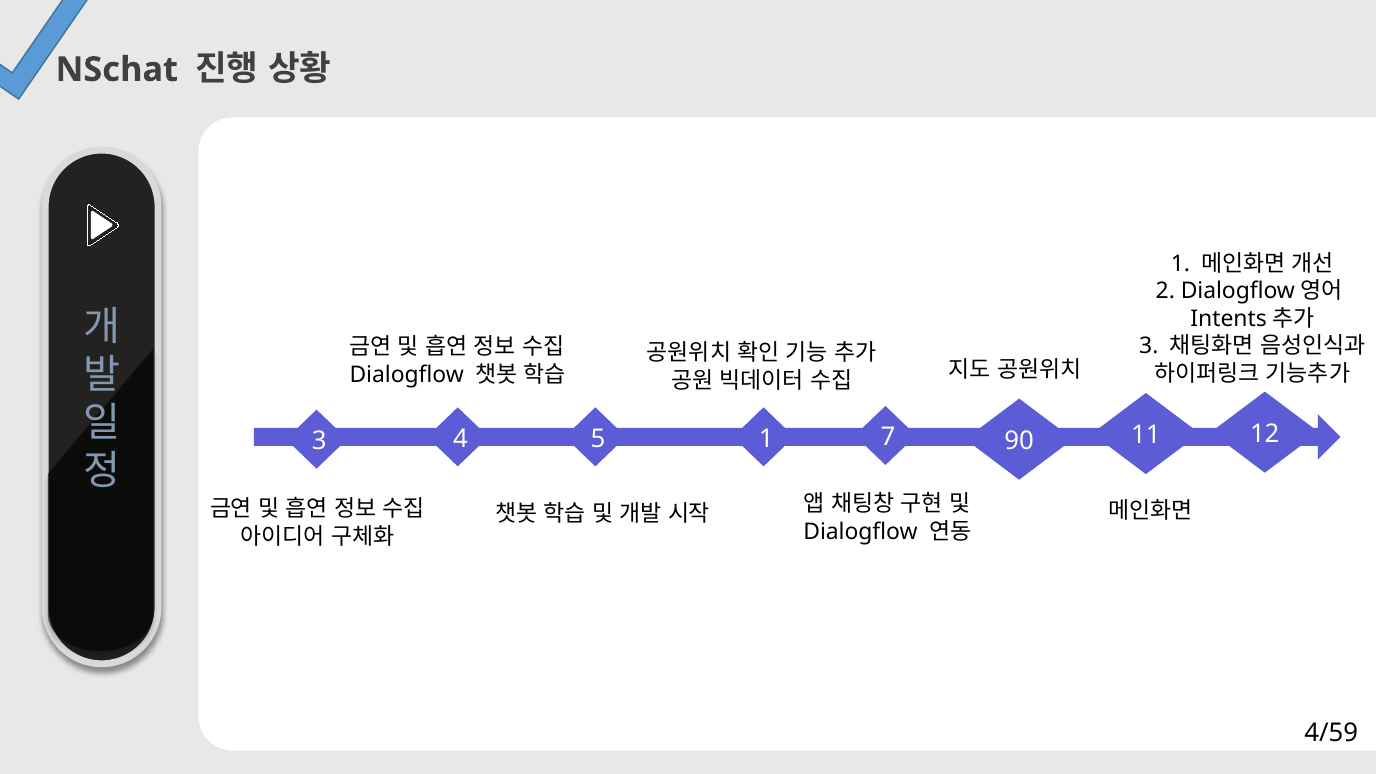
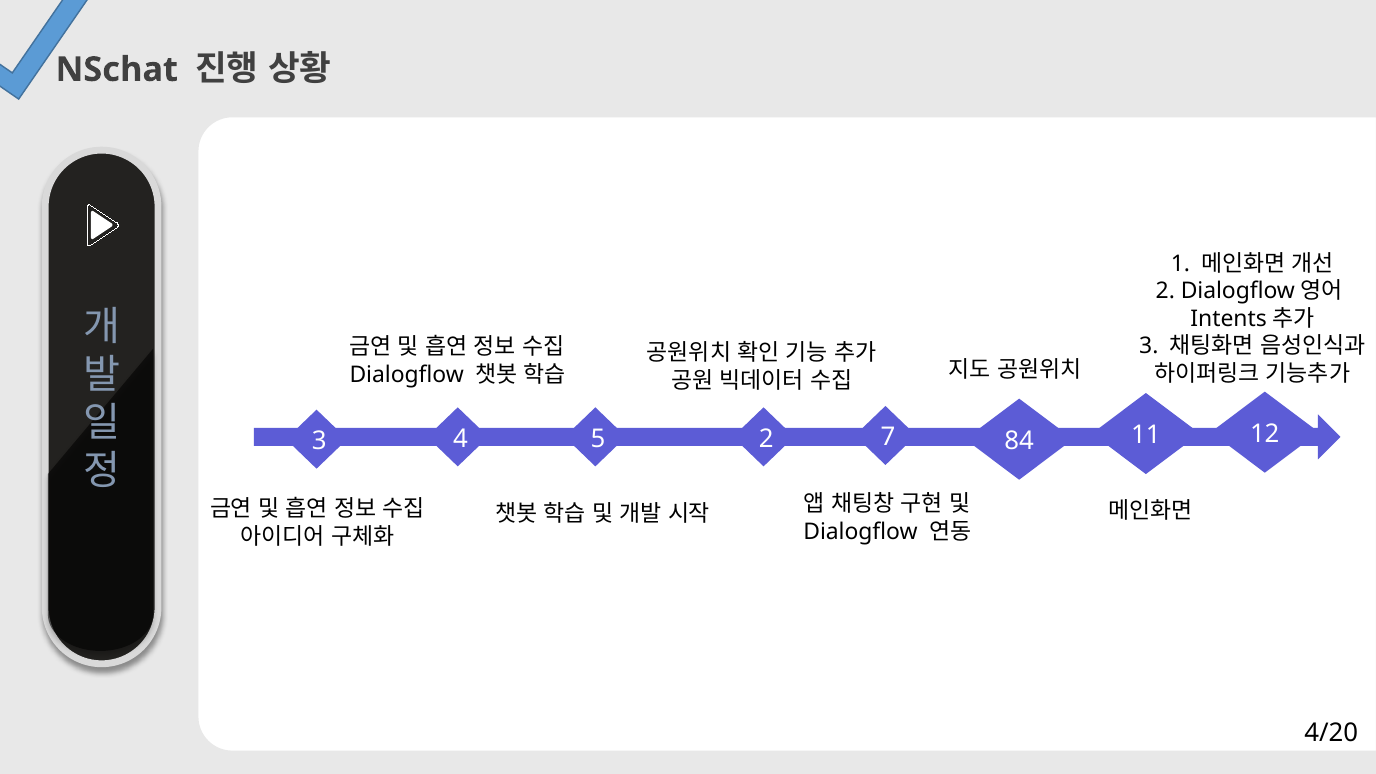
5 1: 1 -> 2 (766, 439)
90: 90 -> 84 (1019, 441)
4/59: 4/59 -> 4/20 (1331, 733)
